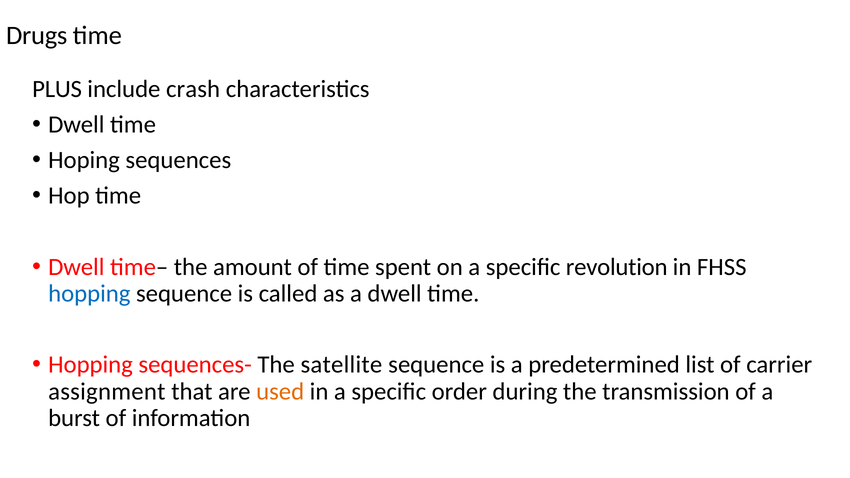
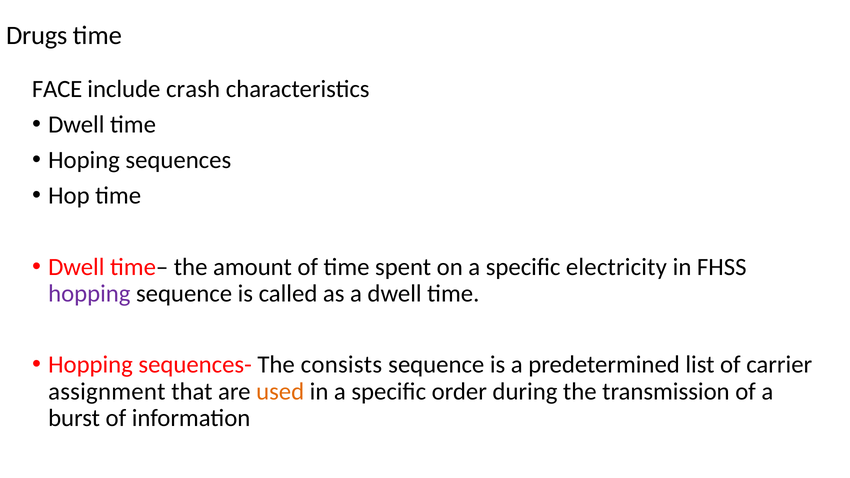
PLUS: PLUS -> FACE (57, 89)
revolution: revolution -> electricity (616, 267)
hopping colour: blue -> purple (89, 294)
satellite: satellite -> consists (341, 365)
